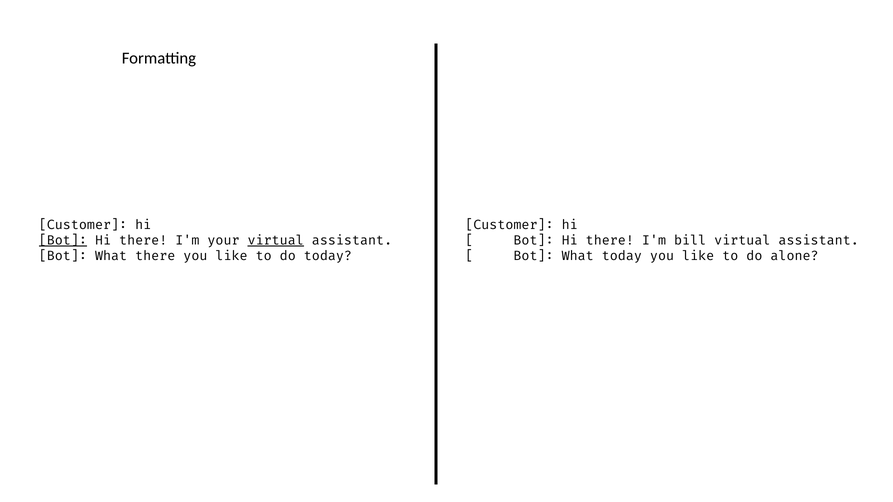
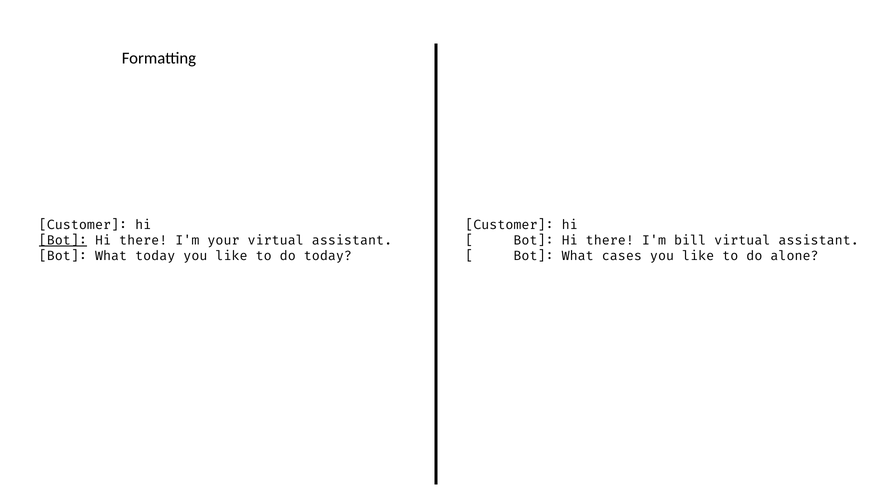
virtual underline: present -> none (276, 241)
What there: there -> today (155, 256)
What today: today -> cases (622, 256)
